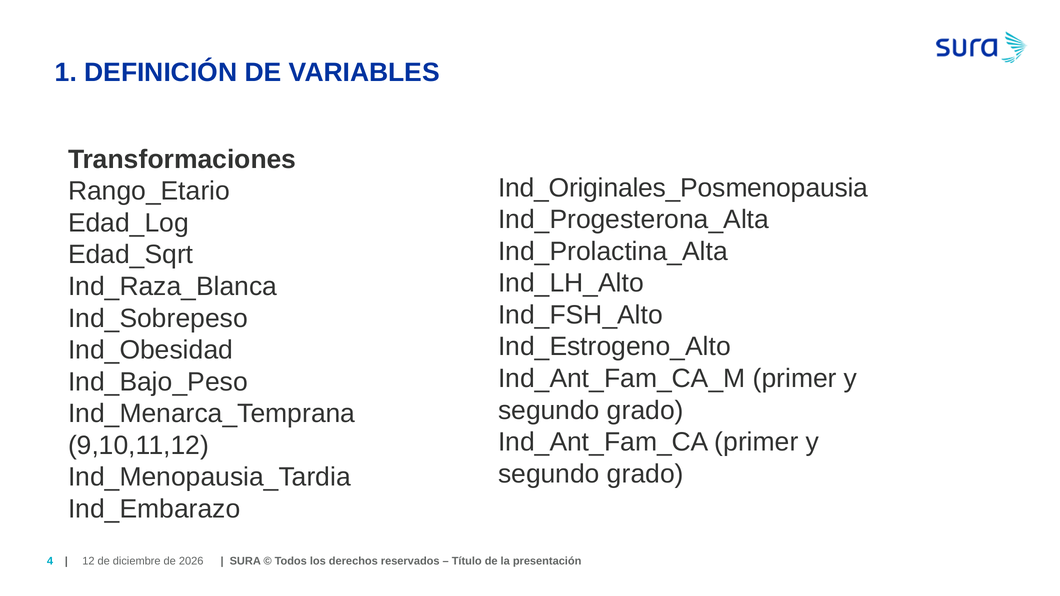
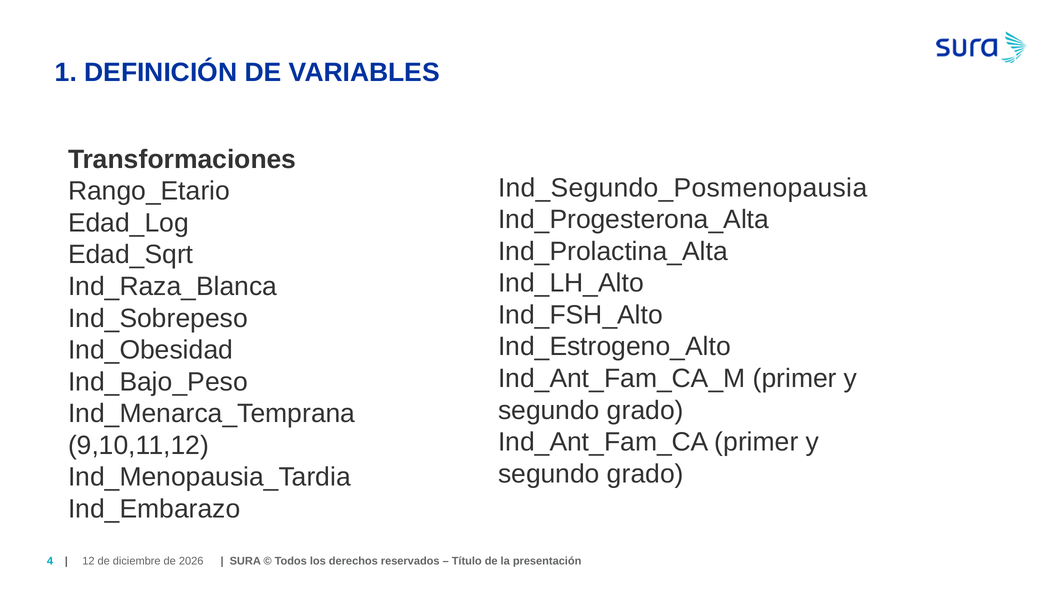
Ind_Originales_Posmenopausia: Ind_Originales_Posmenopausia -> Ind_Segundo_Posmenopausia (683, 188)
